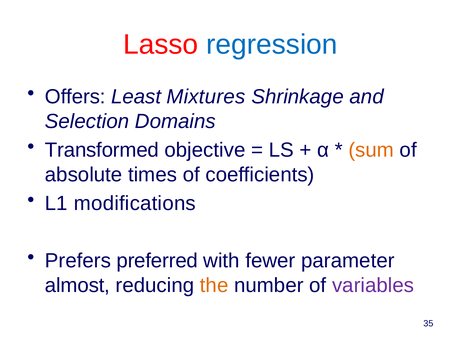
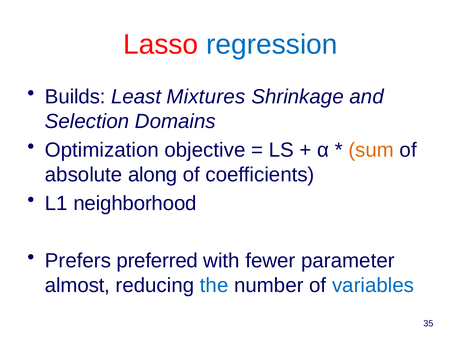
Offers: Offers -> Builds (75, 97)
Transformed: Transformed -> Optimization (102, 150)
times: times -> along (153, 175)
modifications: modifications -> neighborhood (135, 203)
the colour: orange -> blue (214, 285)
variables colour: purple -> blue (373, 285)
